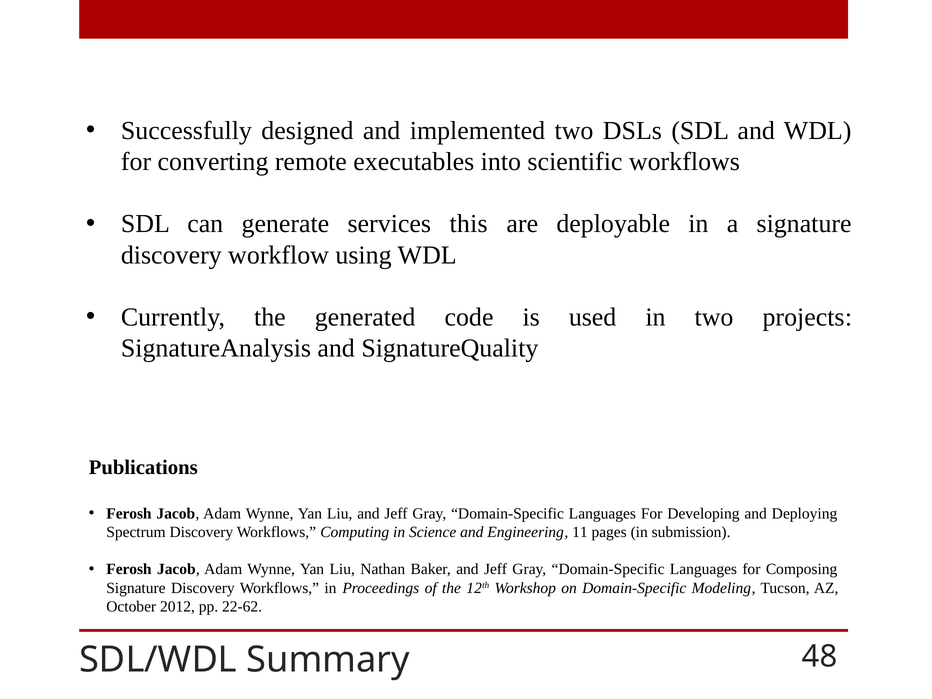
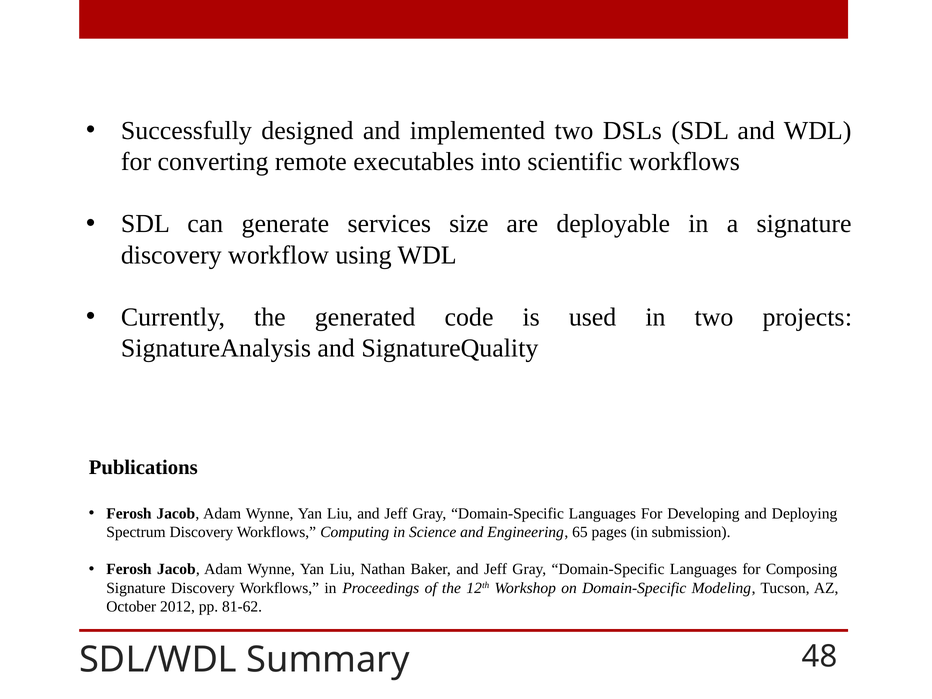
this: this -> size (469, 224)
11: 11 -> 65 (580, 532)
22-62: 22-62 -> 81-62 (242, 607)
